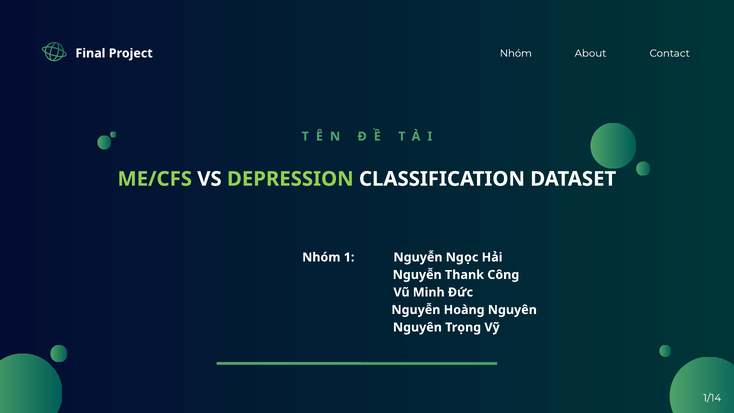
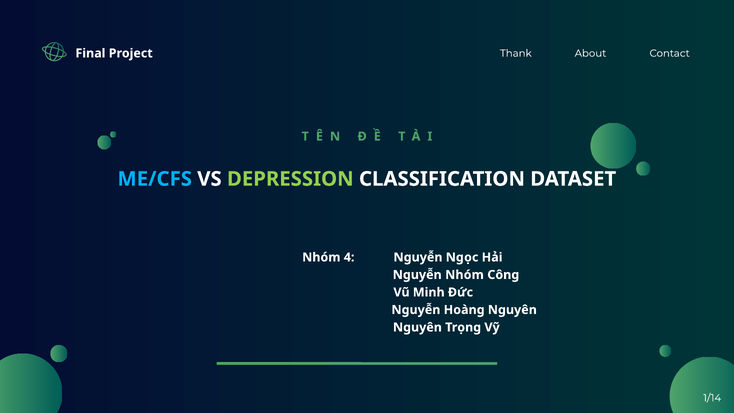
Nhóm: Nhóm -> Thank (516, 53)
ME/CFS colour: light green -> light blue (155, 179)
1: 1 -> 4 (349, 257)
Nguyễn Thank: Thank -> Nhóm (464, 275)
